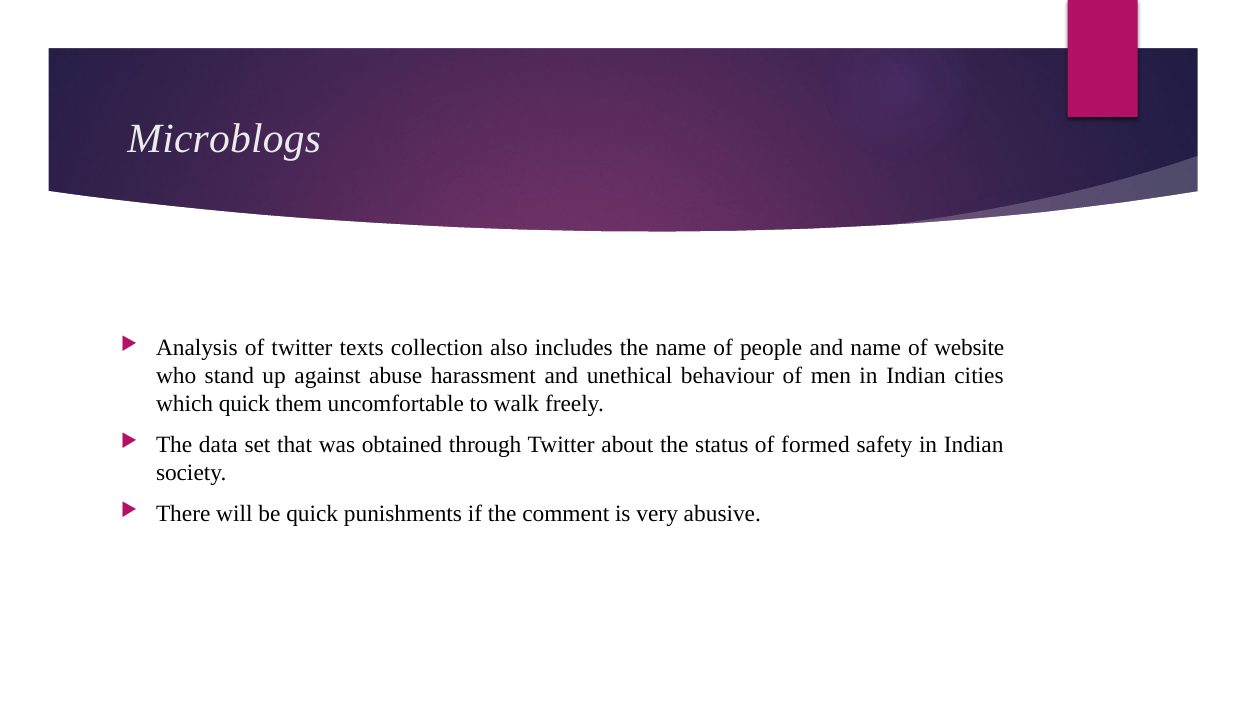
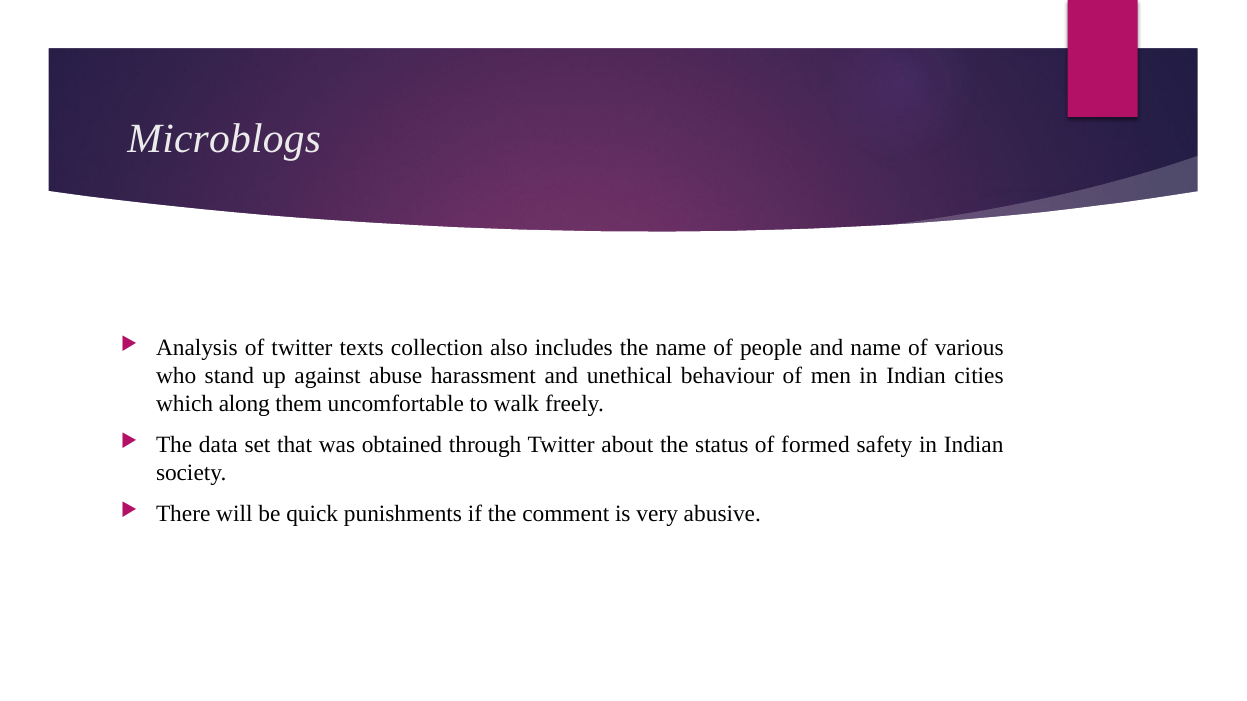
website: website -> various (969, 348)
which quick: quick -> along (244, 404)
